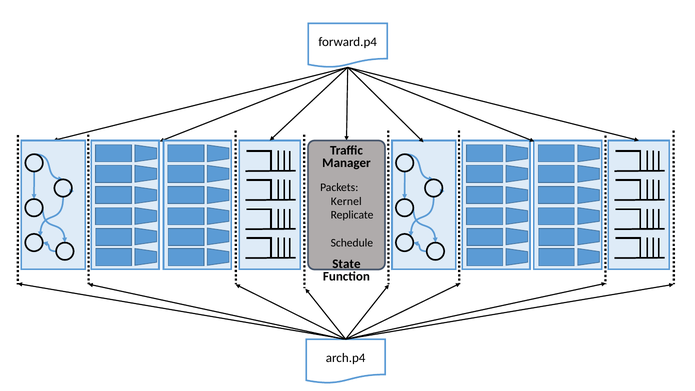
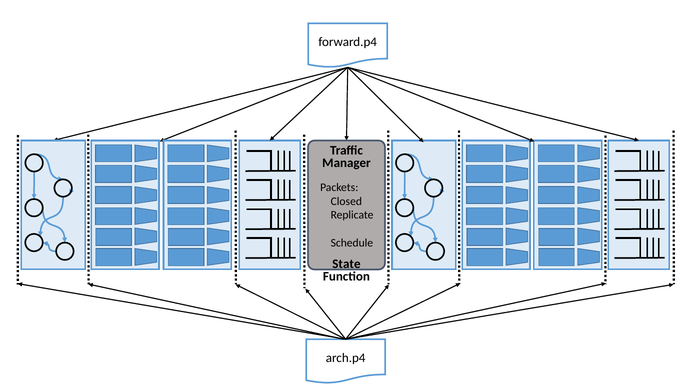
Kernel: Kernel -> Closed (346, 201)
